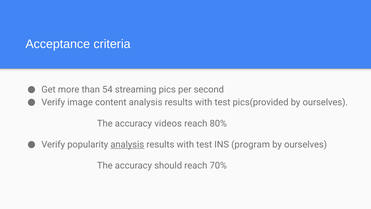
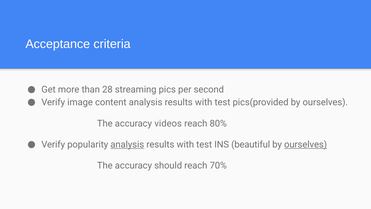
54: 54 -> 28 (107, 89)
program: program -> beautiful (251, 144)
ourselves underline: none -> present (306, 144)
